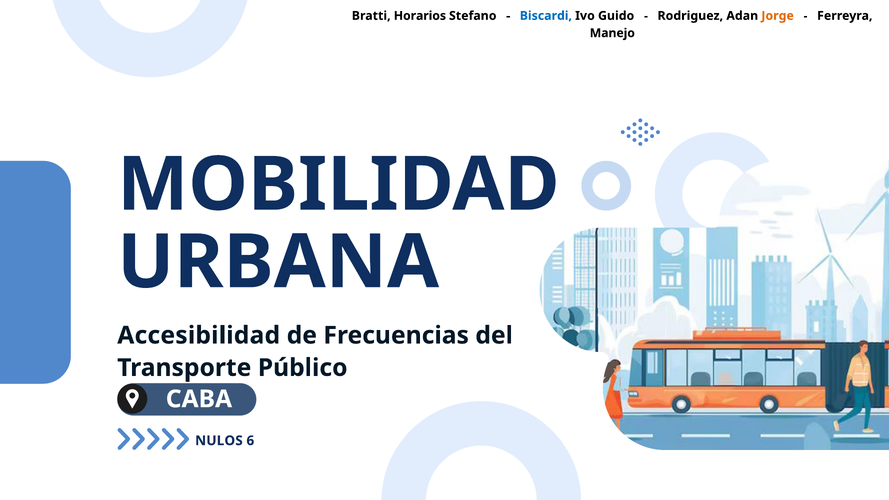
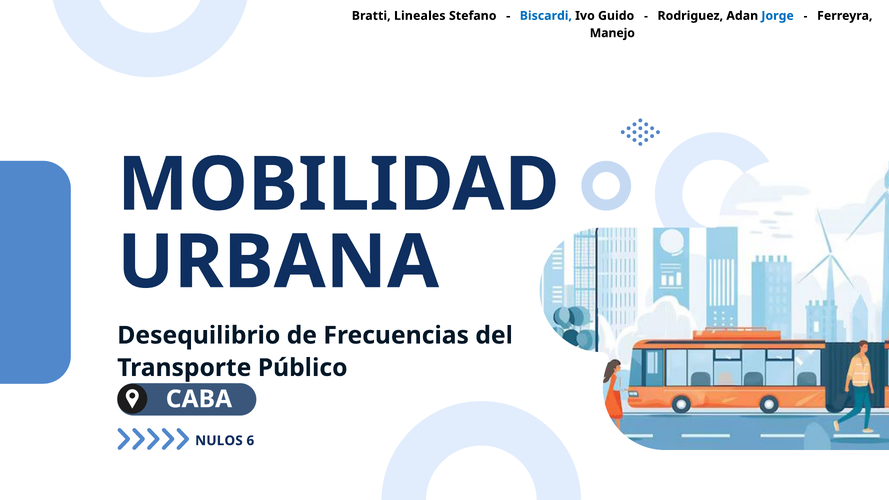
Horarios: Horarios -> Lineales (420, 16)
Jorge colour: orange -> blue (778, 16)
Accesibilidad: Accesibilidad -> Desequilibrio (199, 335)
